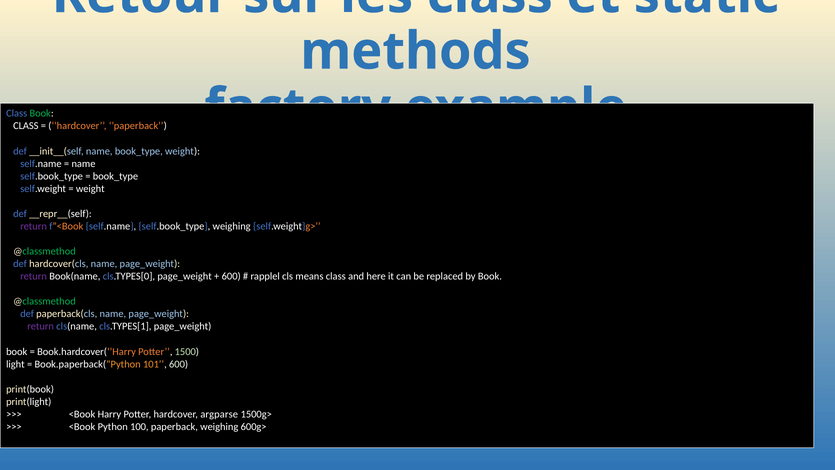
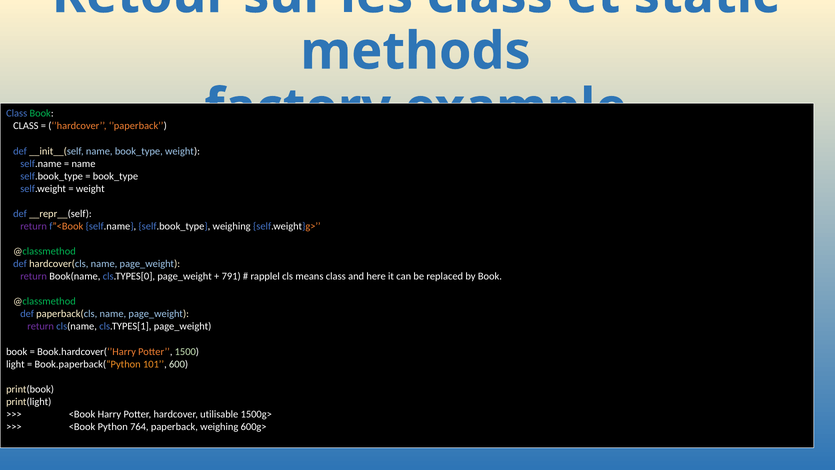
600: 600 -> 791 (231, 276)
argparse: argparse -> utilisable (219, 414)
100: 100 -> 764 (139, 427)
